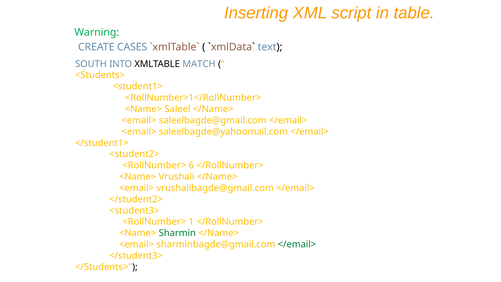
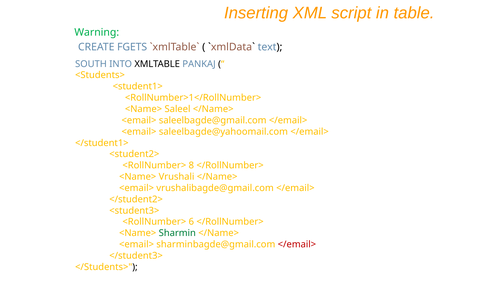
CASES: CASES -> FGETS (132, 47)
MATCH: MATCH -> PANKAJ (199, 64)
6: 6 -> 8 (191, 165)
1: 1 -> 6 (191, 222)
</email> colour: green -> red (297, 244)
